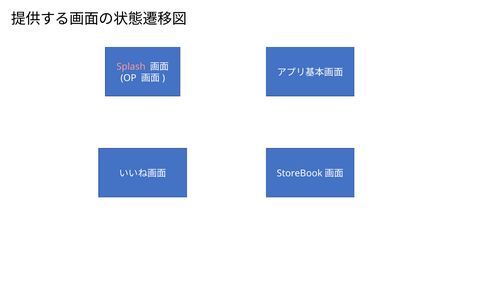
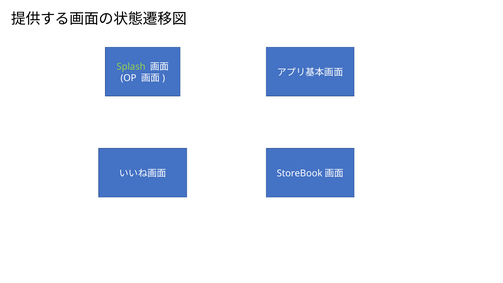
Splash colour: pink -> light green (131, 67)
